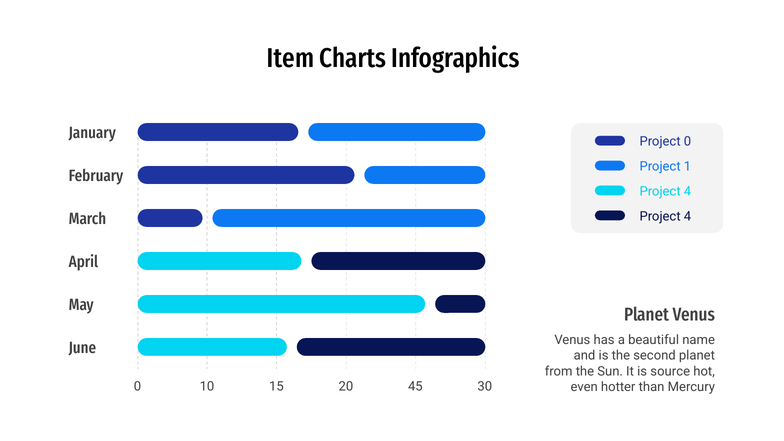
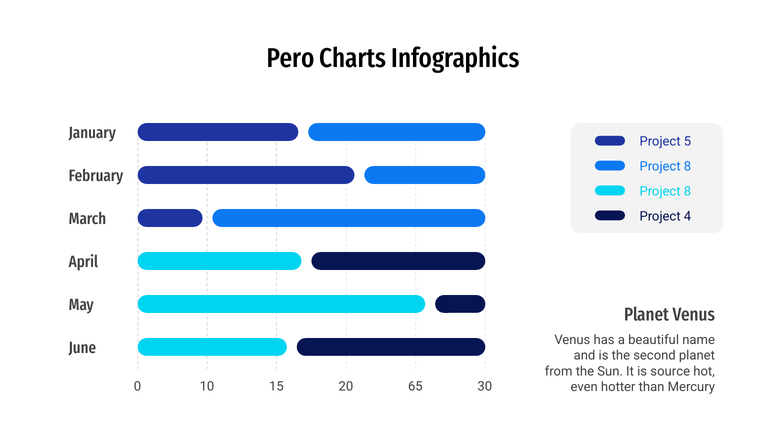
Item: Item -> Pero (291, 58)
Project 0: 0 -> 5 (687, 142)
1: 1 -> 8 (687, 166)
4: 4 -> 8 (687, 191)
45: 45 -> 65 (415, 386)
